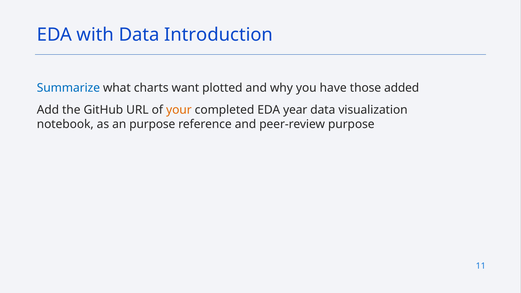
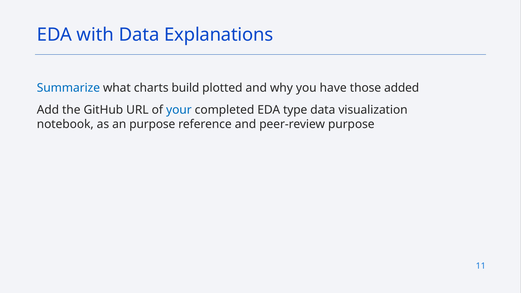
Introduction: Introduction -> Explanations (219, 35)
want: want -> build (185, 88)
your colour: orange -> blue (179, 110)
year: year -> type (295, 110)
